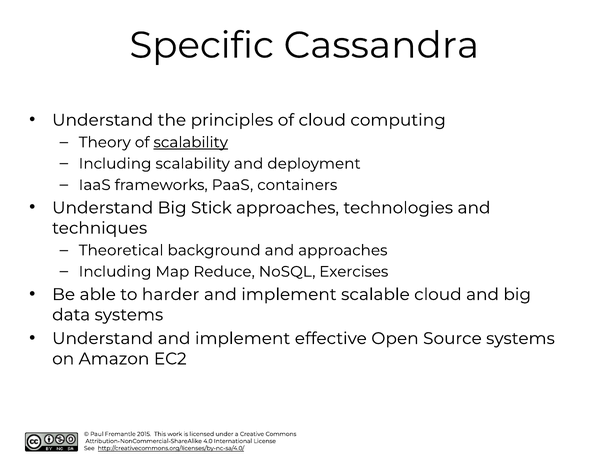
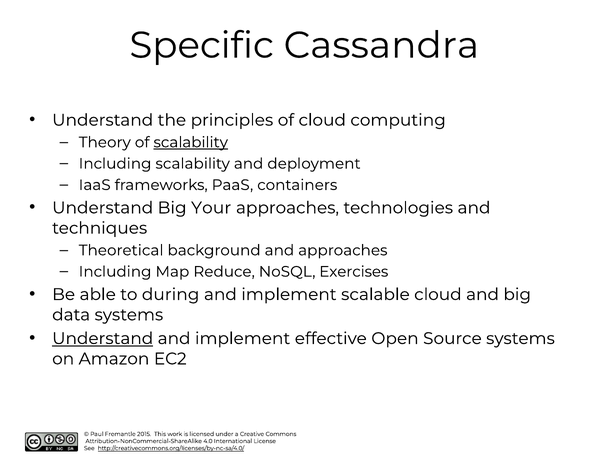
Stick: Stick -> Your (211, 208)
harder: harder -> during (171, 294)
Understand underline: none -> present (103, 338)
